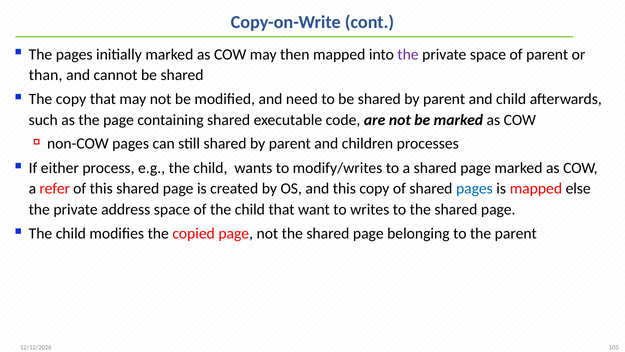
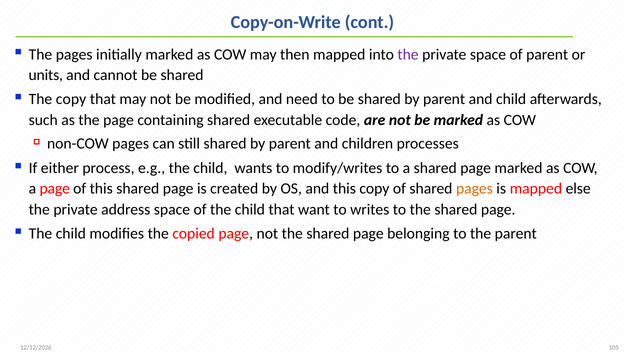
than: than -> units (46, 75)
a refer: refer -> page (55, 189)
pages colour: blue -> orange (474, 189)
